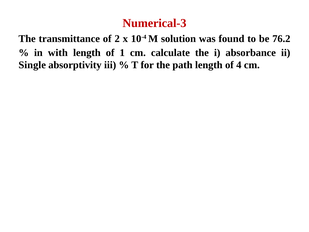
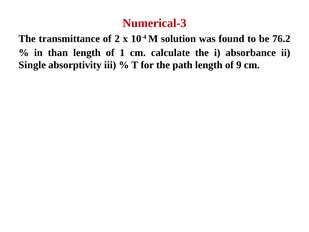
with: with -> than (58, 53)
4: 4 -> 9 (239, 65)
